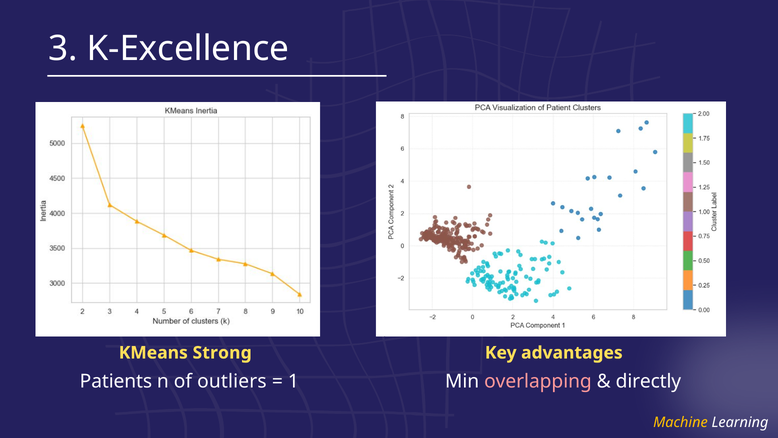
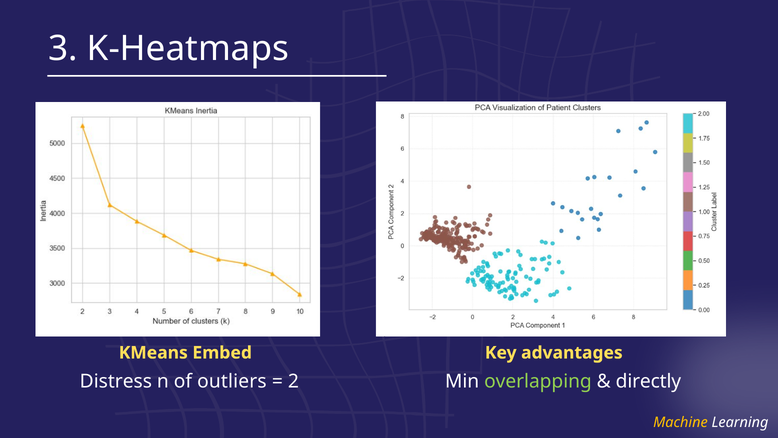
K-Excellence: K-Excellence -> K-Heatmaps (188, 48)
Strong: Strong -> Embed (222, 353)
Patients: Patients -> Distress (116, 381)
1: 1 -> 2 (293, 381)
overlapping colour: pink -> light green (538, 381)
